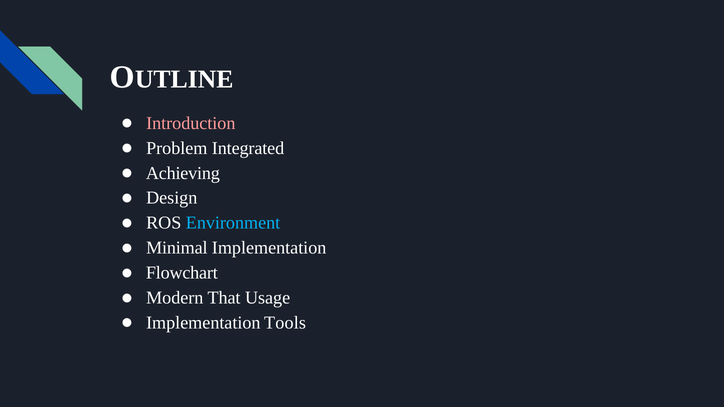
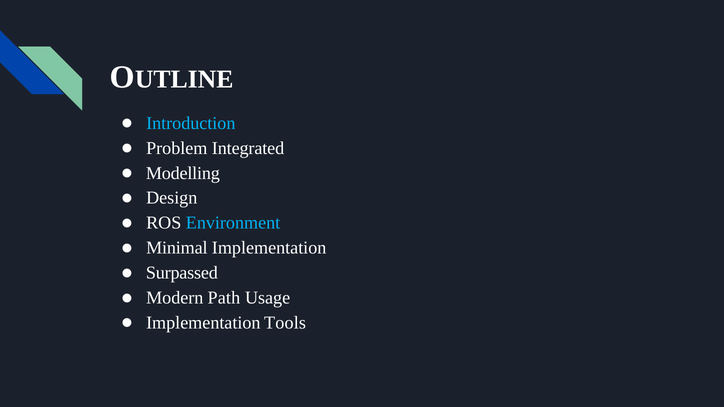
Introduction colour: pink -> light blue (191, 123)
Achieving: Achieving -> Modelling (183, 173)
Flowchart: Flowchart -> Surpassed (182, 273)
That: That -> Path (224, 298)
